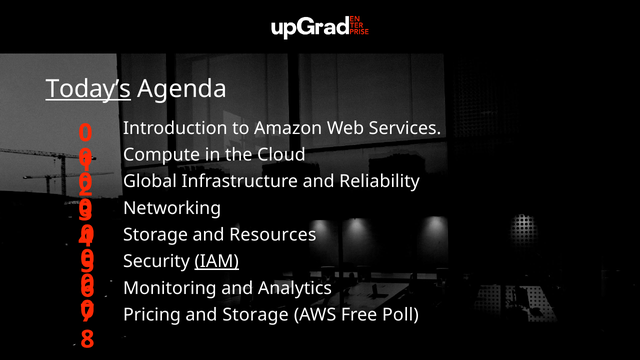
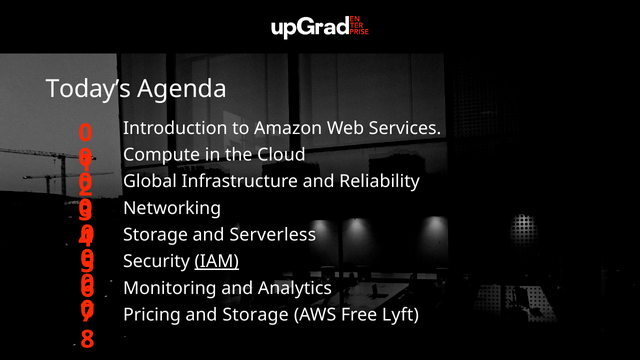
Today’s underline: present -> none (88, 89)
Resources: Resources -> Serverless (273, 235)
Poll: Poll -> Lyft (400, 315)
